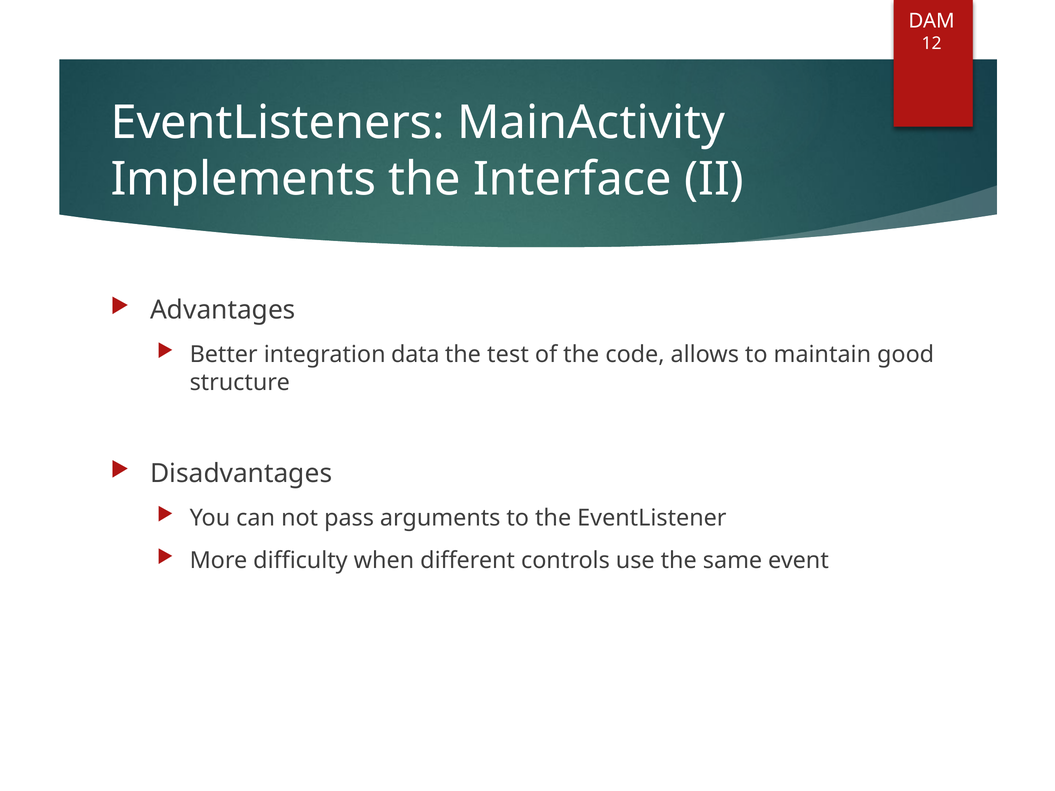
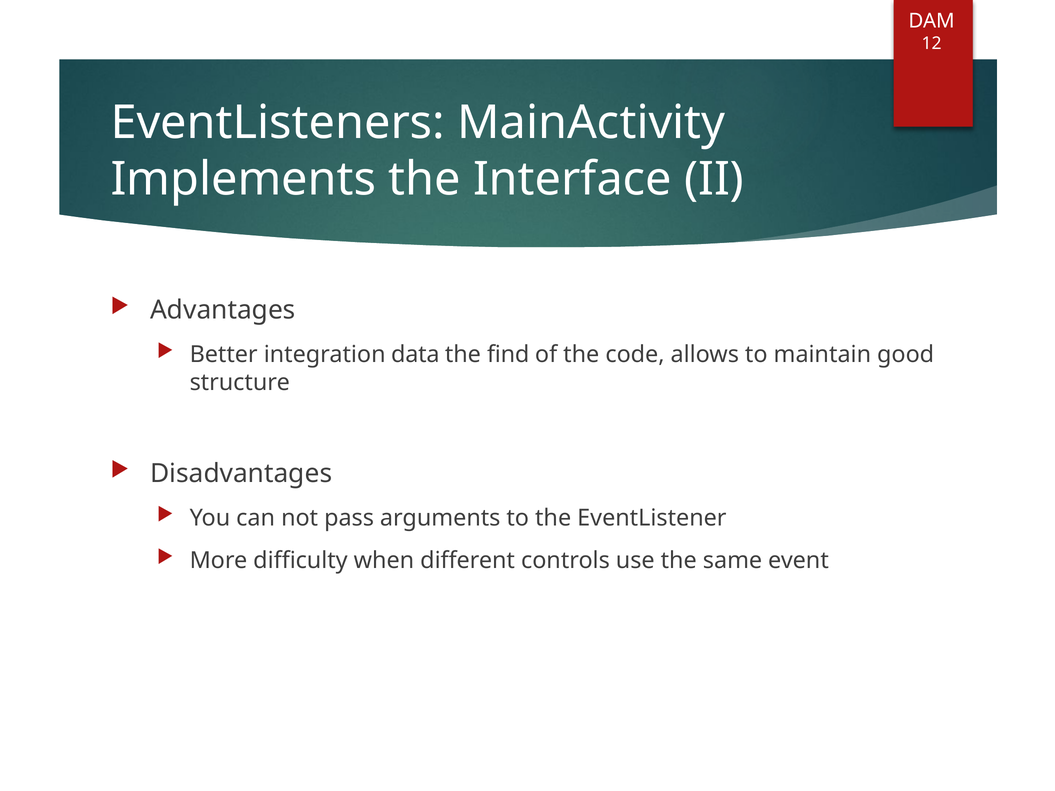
test: test -> find (508, 354)
